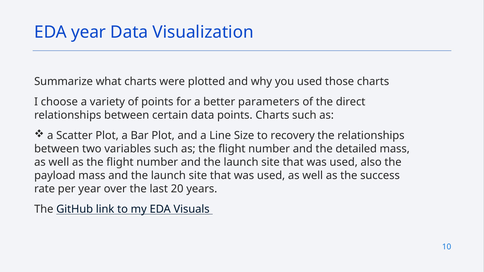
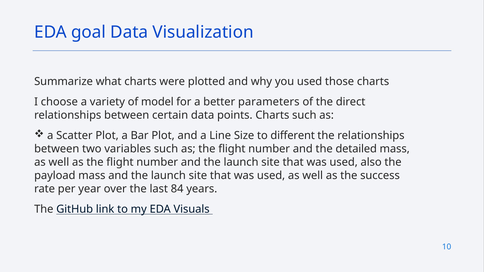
EDA year: year -> goal (89, 32)
of points: points -> model (157, 102)
recovery: recovery -> different (293, 136)
20: 20 -> 84 (177, 189)
